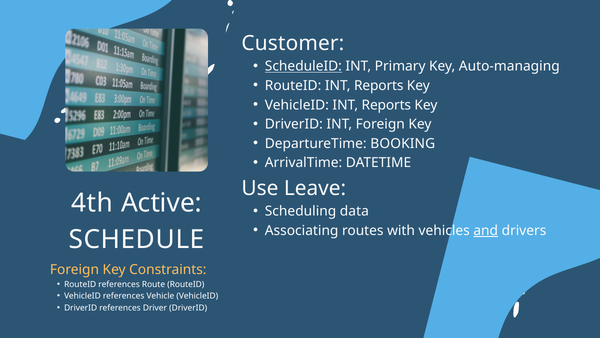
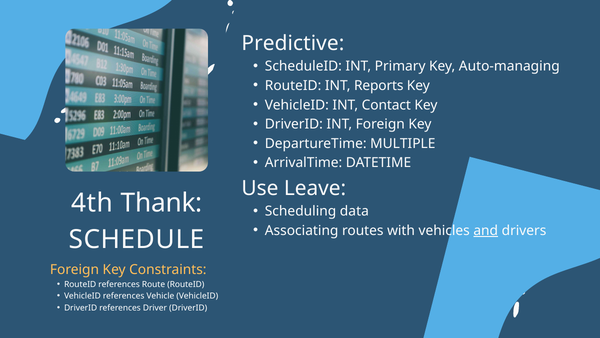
Customer: Customer -> Predictive (293, 43)
ScheduleID underline: present -> none (303, 66)
VehicleID INT Reports: Reports -> Contact (386, 105)
BOOKING: BOOKING -> MULTIPLE (403, 143)
Active: Active -> Thank (162, 203)
